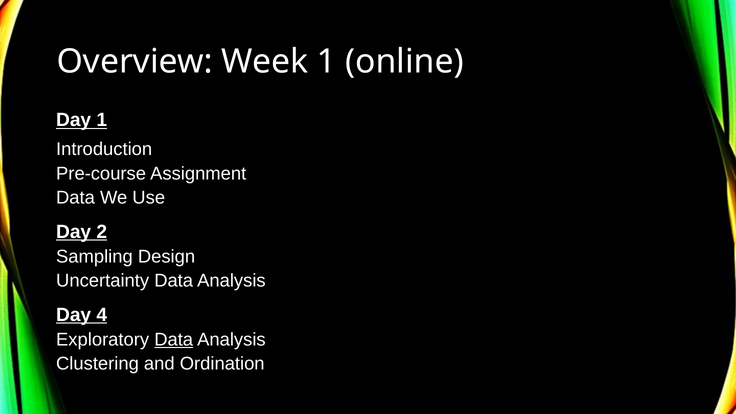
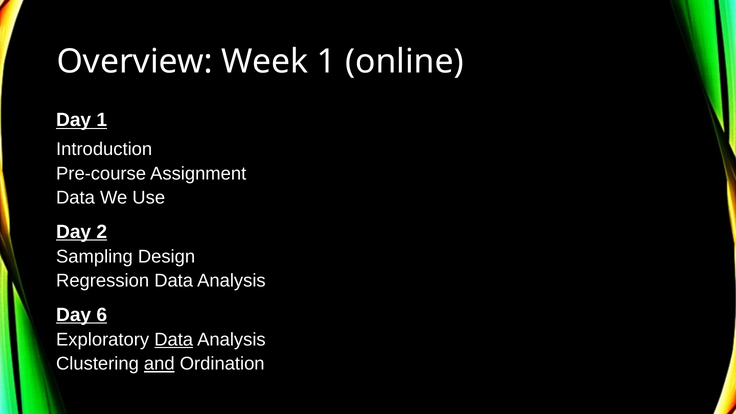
Uncertainty: Uncertainty -> Regression (103, 281)
4: 4 -> 6 (102, 315)
and underline: none -> present (159, 364)
